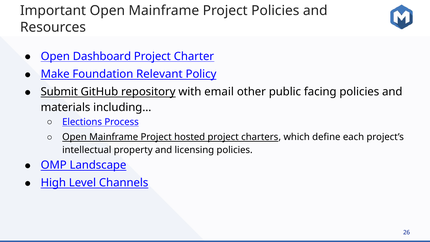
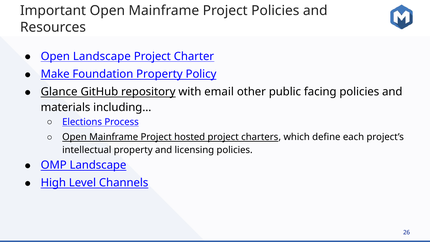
Open Dashboard: Dashboard -> Landscape (102, 56)
Foundation Relevant: Relevant -> Property (159, 74)
Submit: Submit -> Glance (59, 92)
